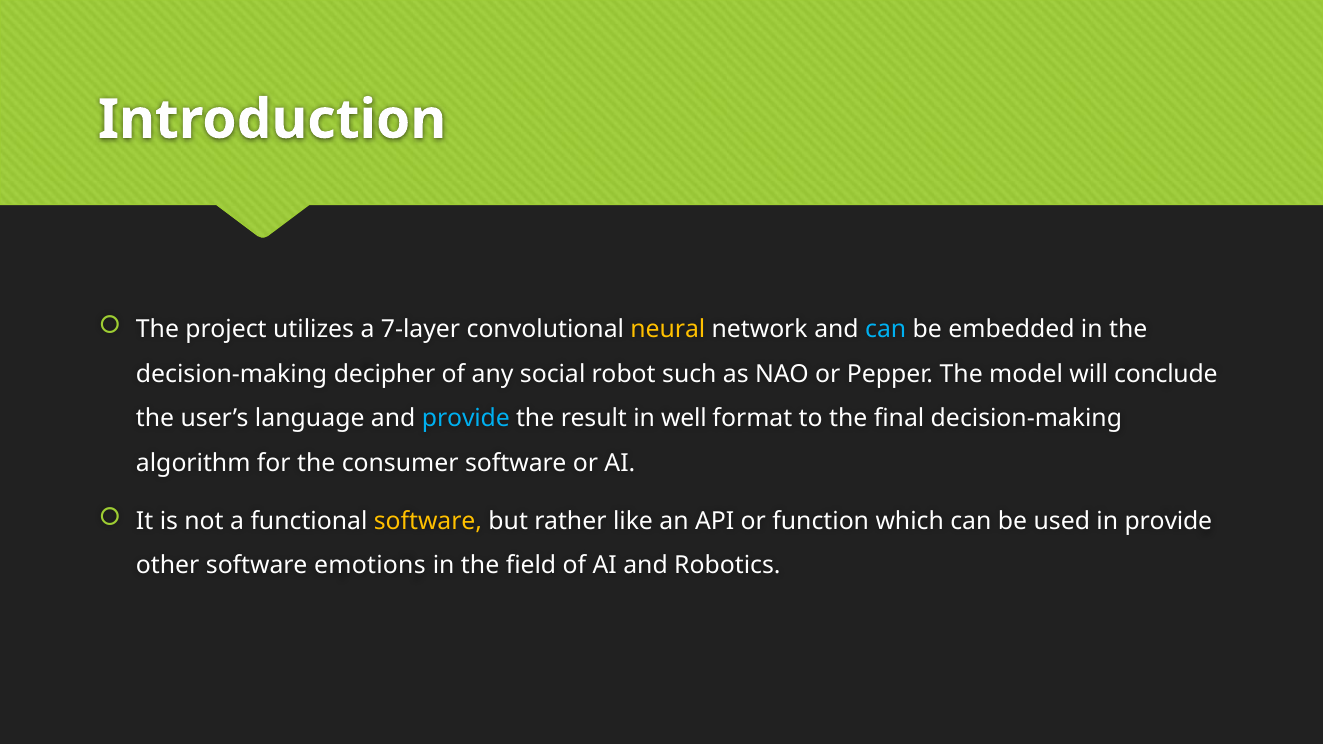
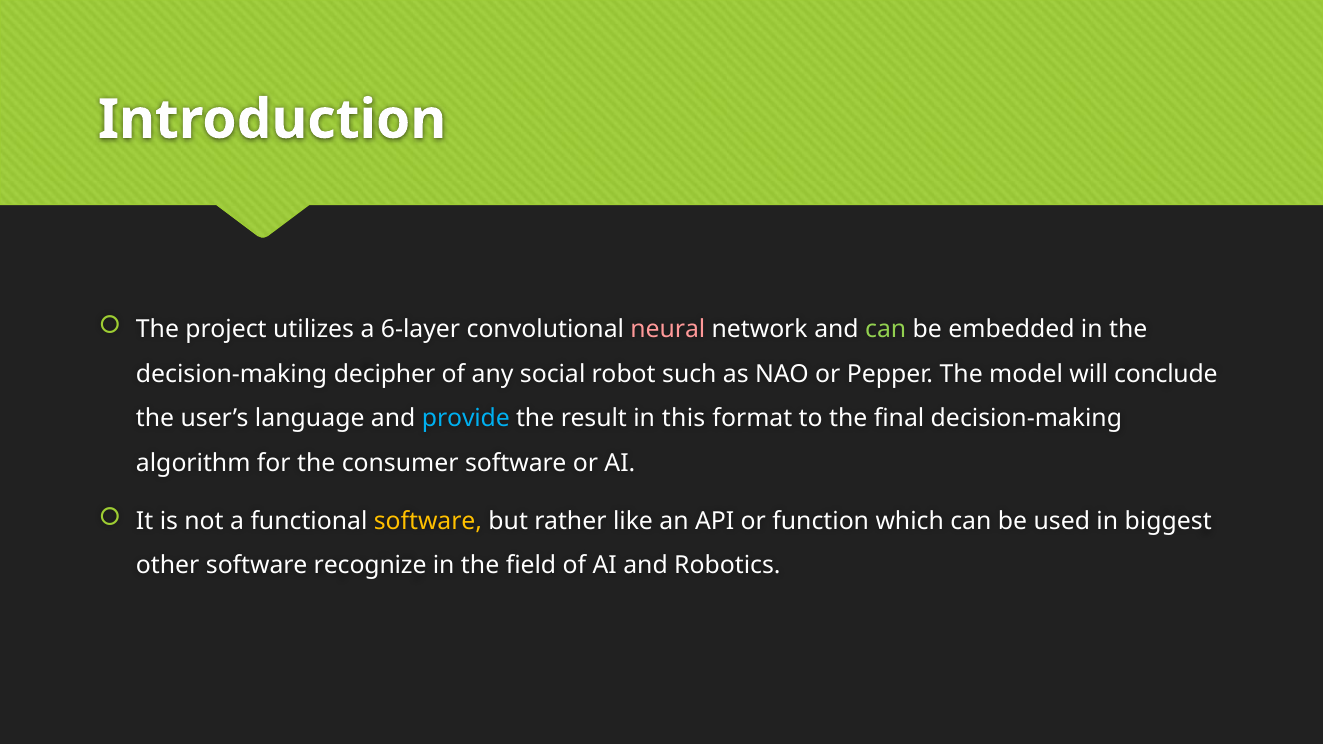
7-layer: 7-layer -> 6-layer (421, 329)
neural colour: yellow -> pink (668, 329)
can colour: light blue -> light green (886, 329)
well: well -> this (684, 419)
in provide: provide -> biggest (1168, 521)
emotions: emotions -> recognize (370, 566)
